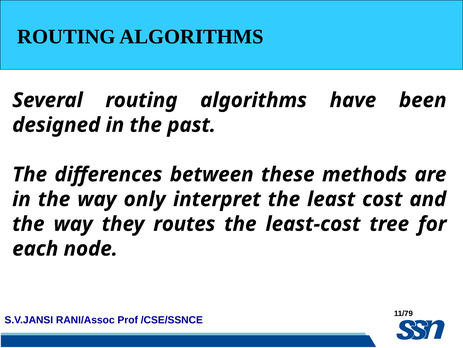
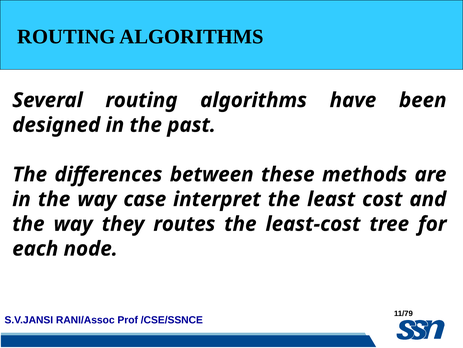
only: only -> case (145, 199)
